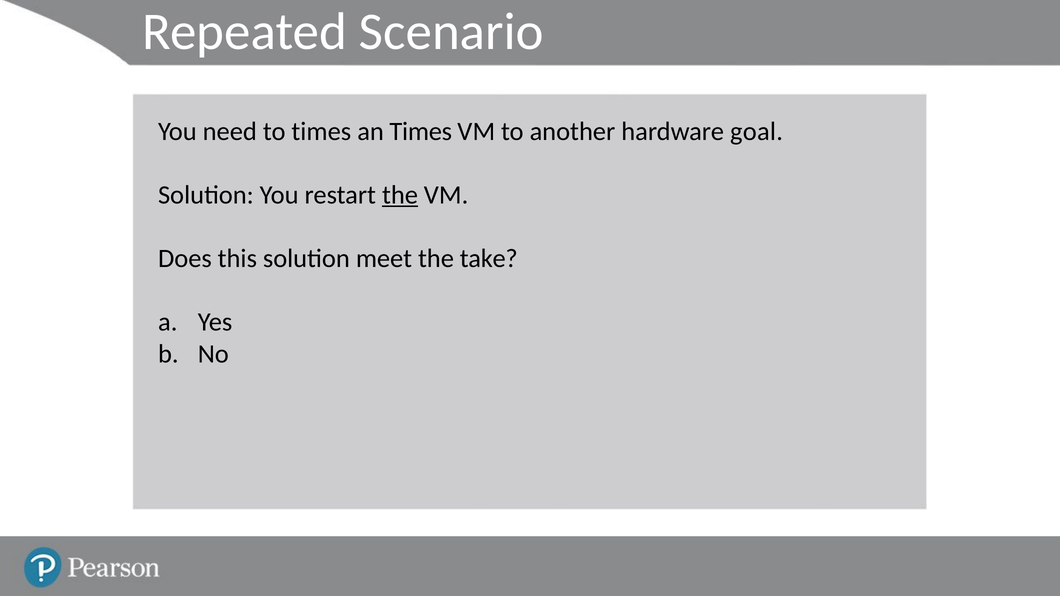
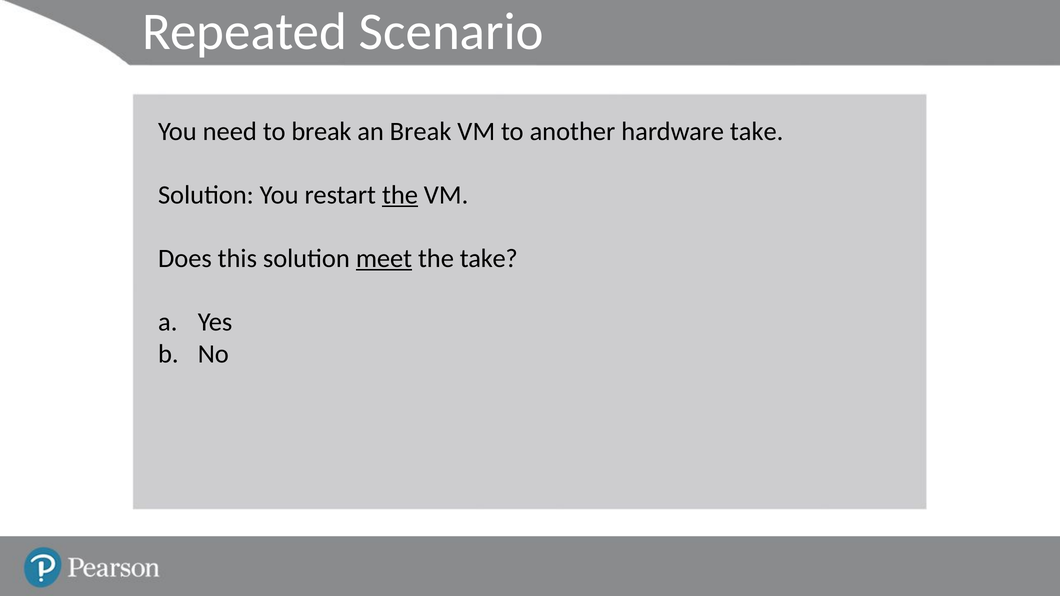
to times: times -> break (321, 131)
an Times: Times -> Break (421, 131)
hardware goal: goal -> take (757, 131)
meet underline: none -> present (384, 259)
